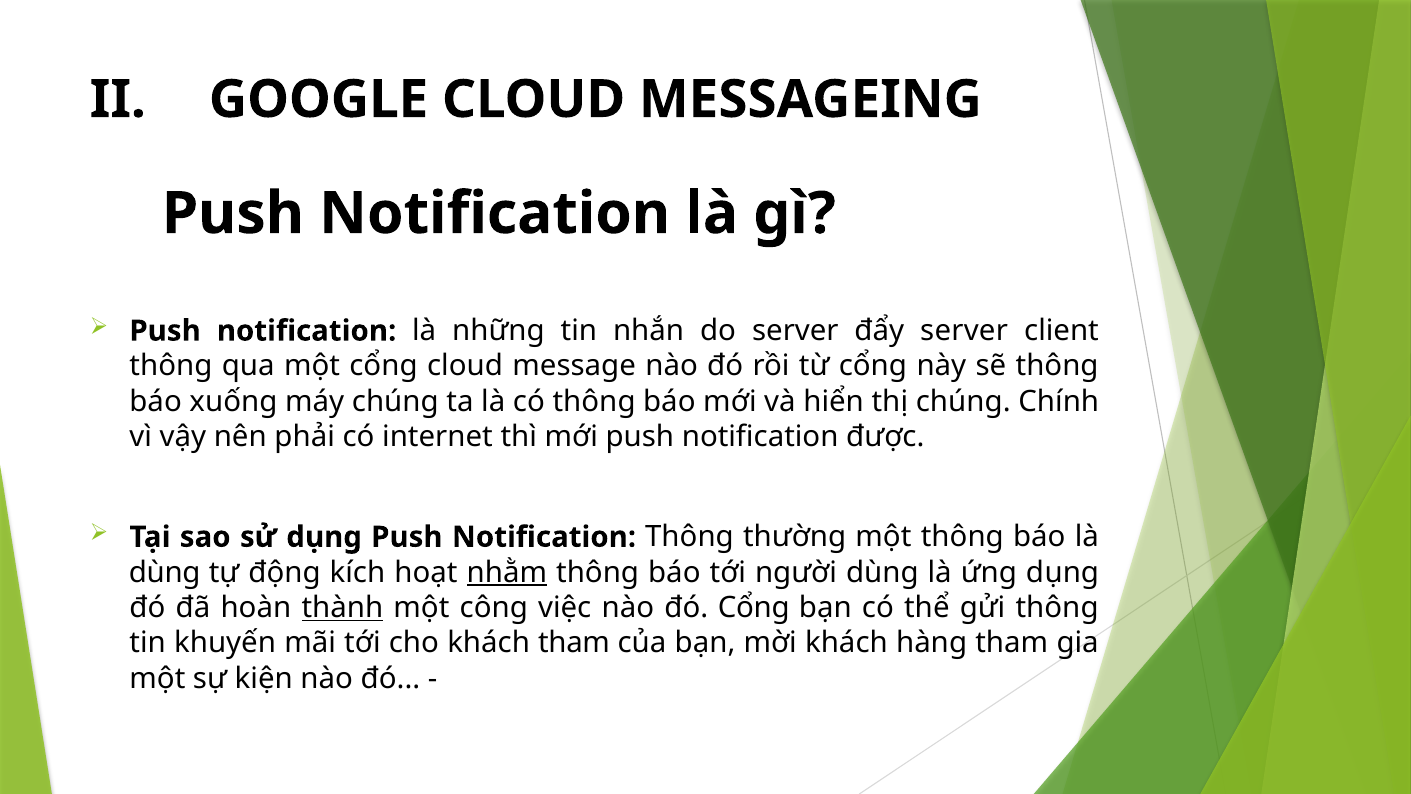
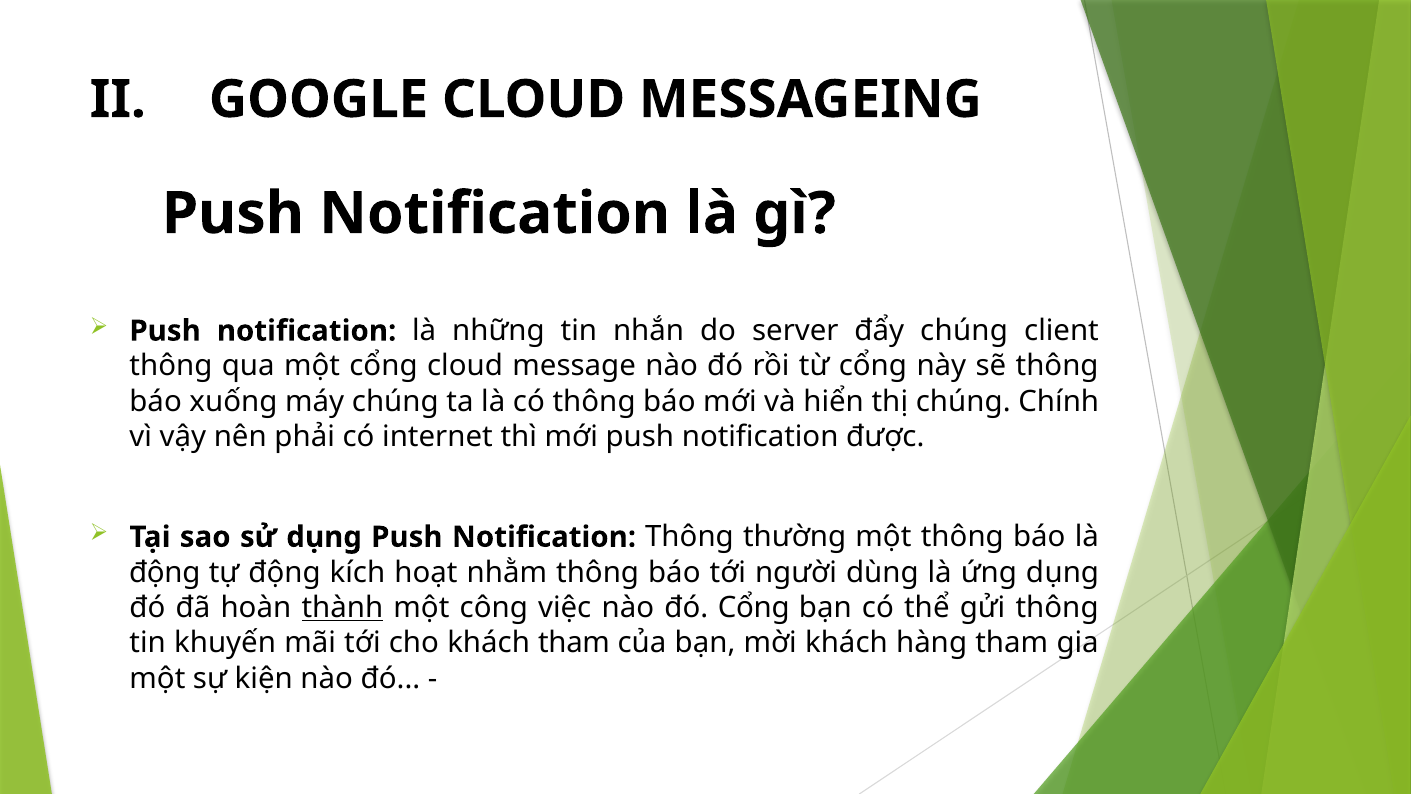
đẩy server: server -> chúng (964, 331)
dùng: dùng -> động (165, 572)
nhằm underline: present -> none (507, 572)
